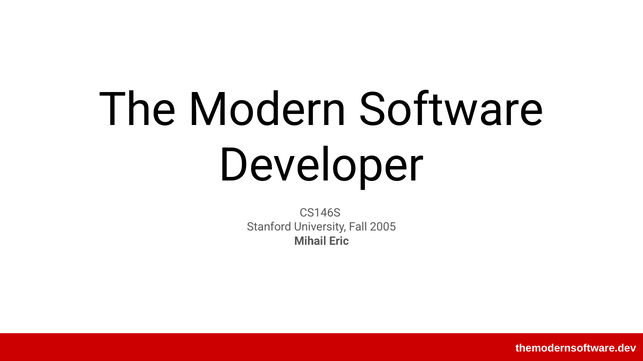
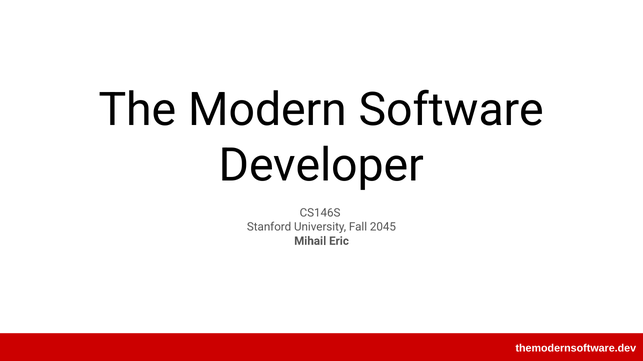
2005: 2005 -> 2045 (383, 227)
